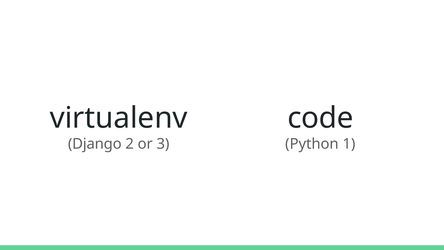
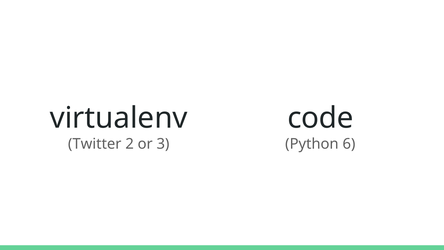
Django: Django -> Twitter (95, 144)
1: 1 -> 6 (349, 144)
